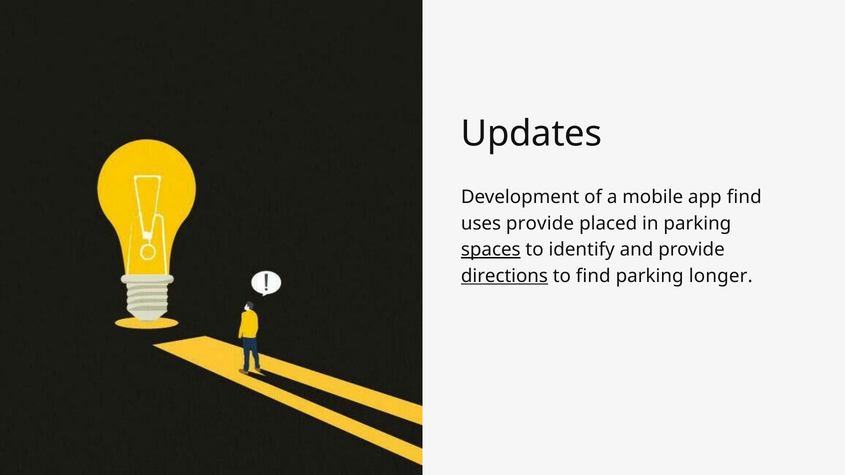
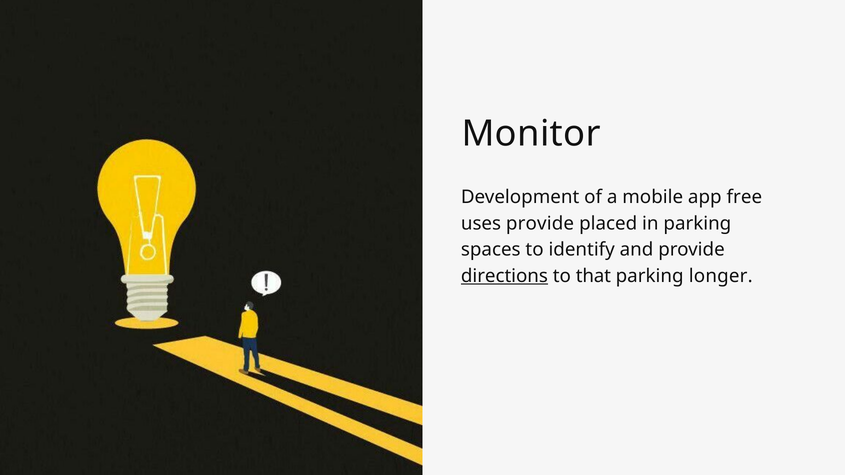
Updates: Updates -> Monitor (531, 134)
app find: find -> free (744, 197)
spaces underline: present -> none (491, 250)
to find: find -> that (593, 276)
